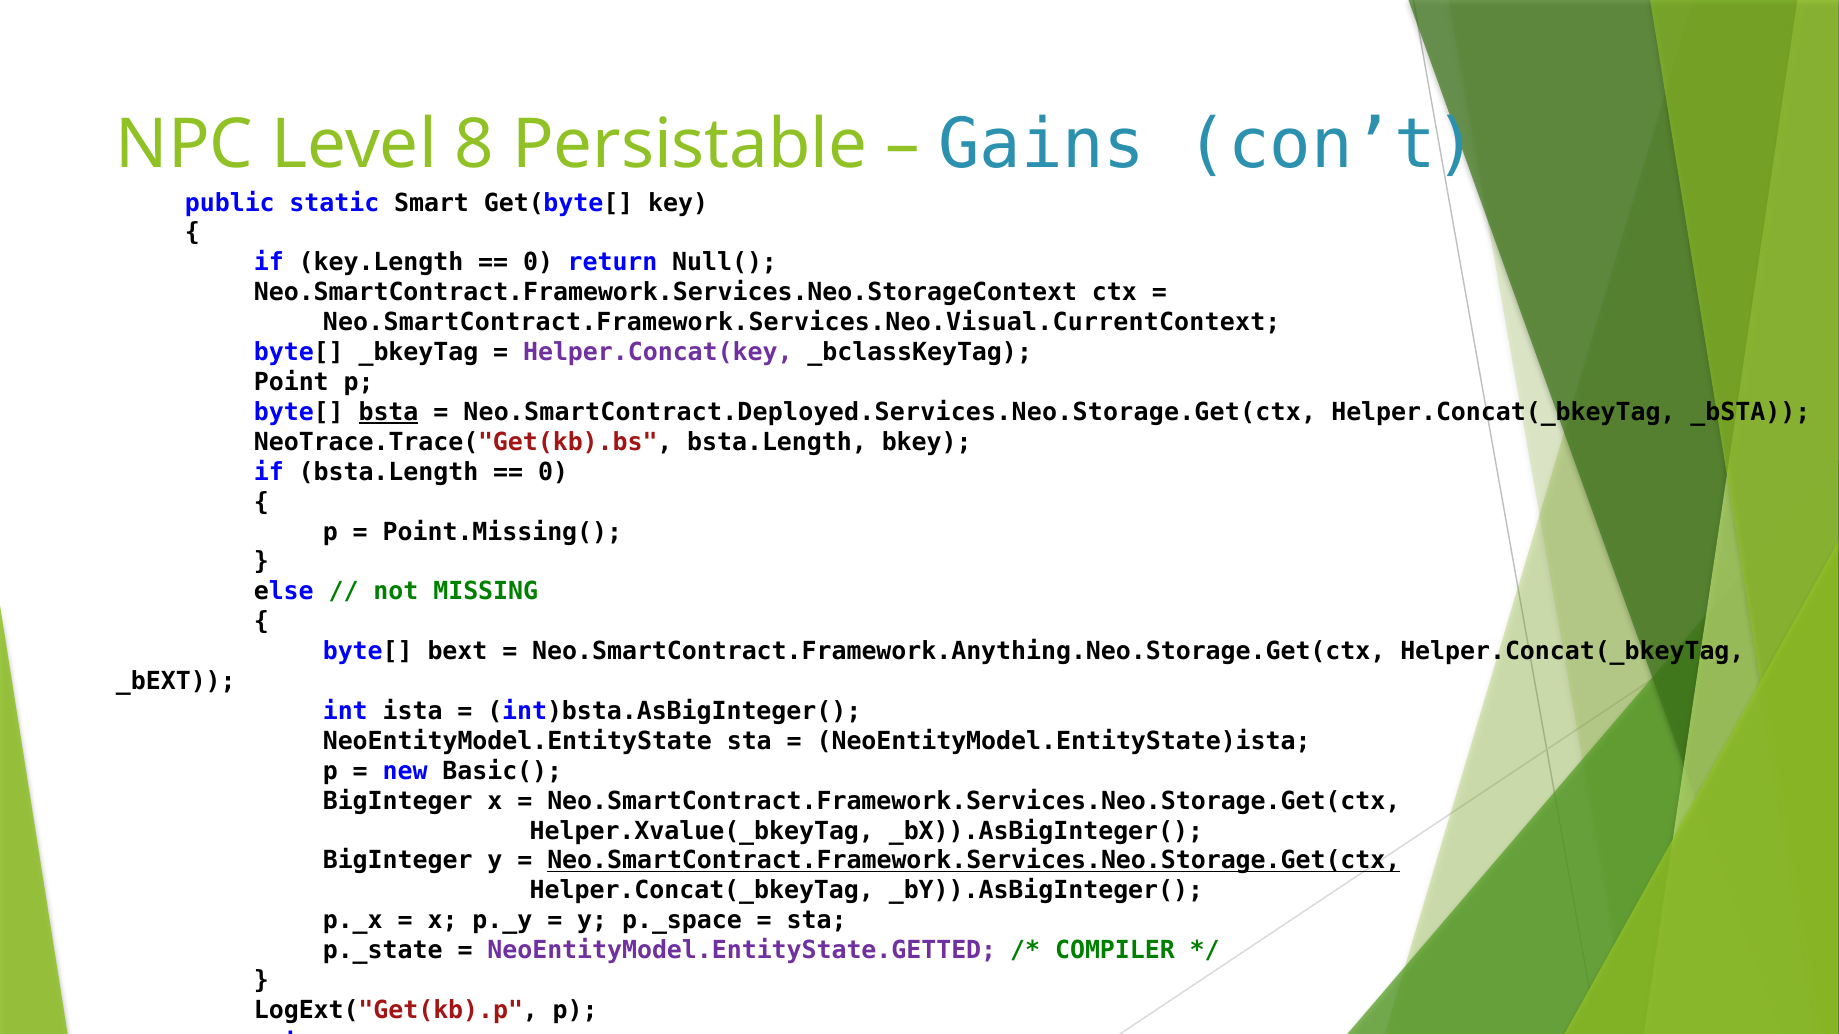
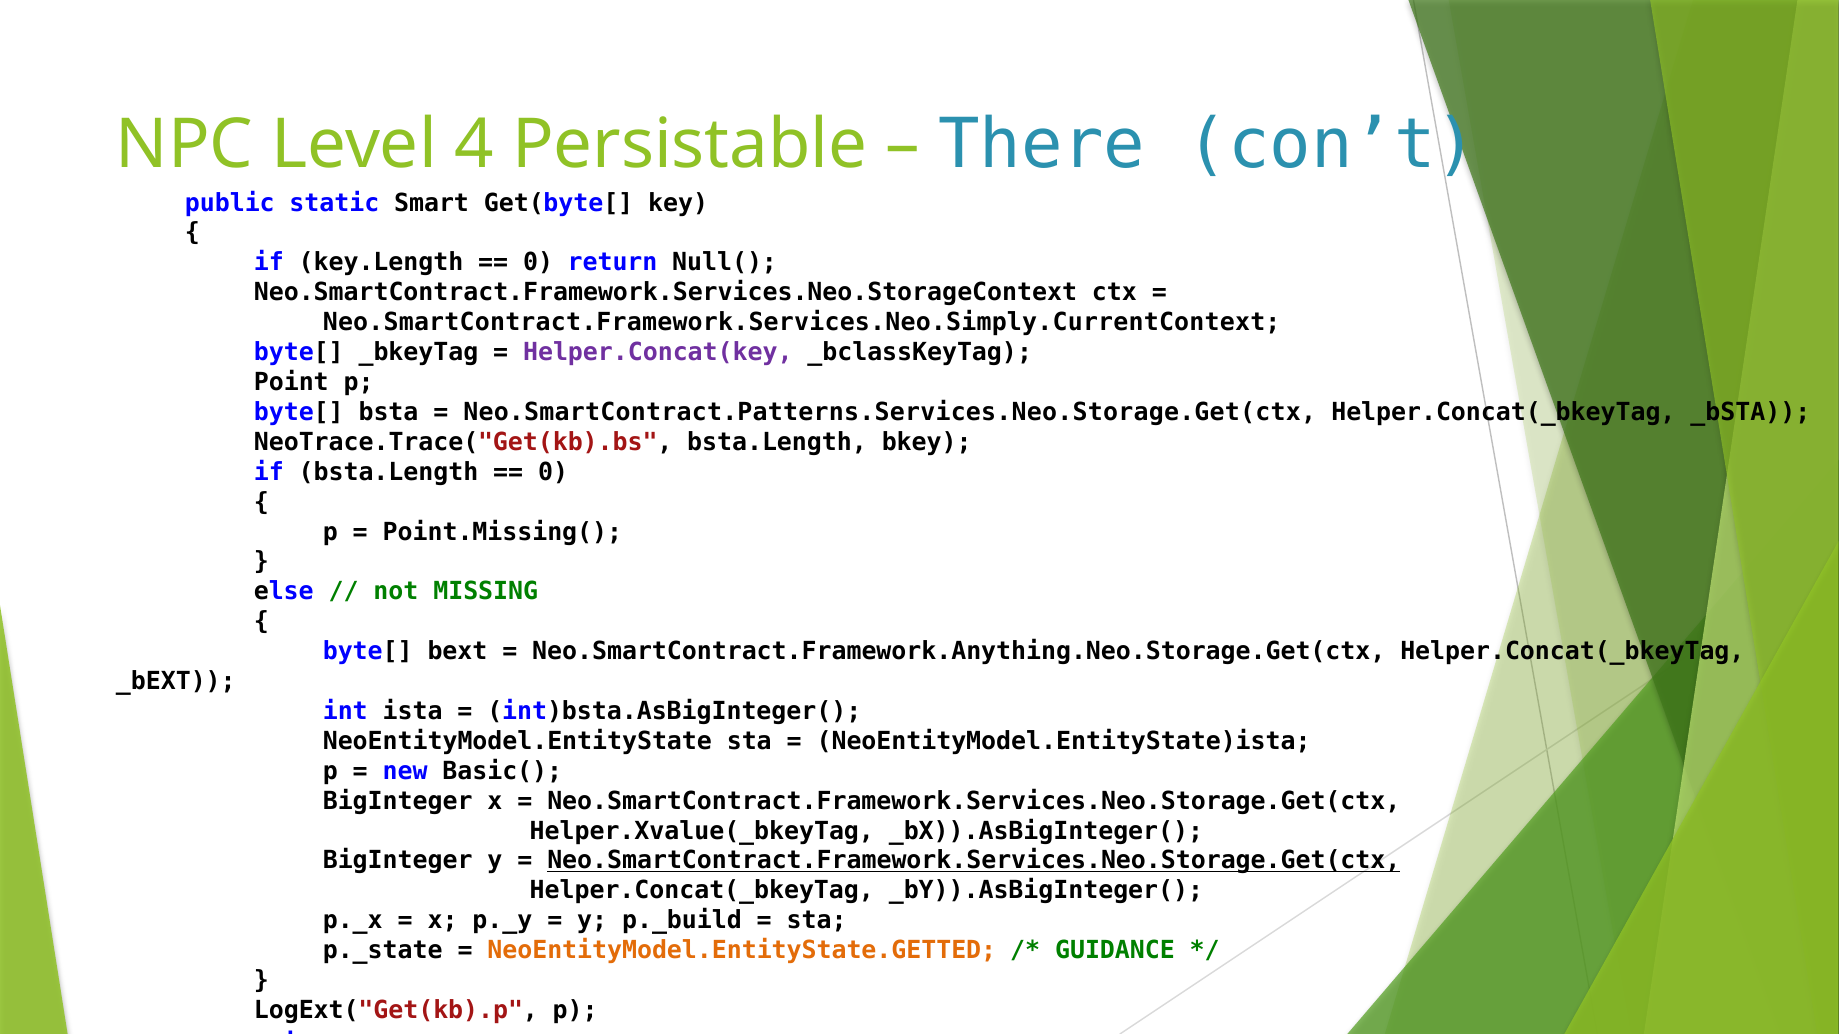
8: 8 -> 4 (474, 145)
Gains: Gains -> There (1042, 145)
Neo.SmartContract.Framework.Services.Neo.Visual.CurrentContext: Neo.SmartContract.Framework.Services.Neo.Visual.CurrentContext -> Neo.SmartContract.Framework.Services.Neo.Simply.CurrentContext (802, 323)
bsta underline: present -> none (389, 412)
Neo.SmartContract.Deployed.Services.Neo.Storage.Get(ctx: Neo.SmartContract.Deployed.Services.Neo.Storage.Get(ctx -> Neo.SmartContract.Patterns.Services.Neo.Storage.Get(ctx (890, 412)
p._space: p._space -> p._build (682, 921)
NeoEntityModel.EntityState.GETTED colour: purple -> orange (742, 951)
COMPILER: COMPILER -> GUIDANCE (1115, 951)
